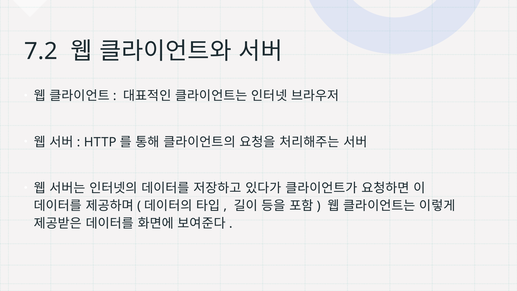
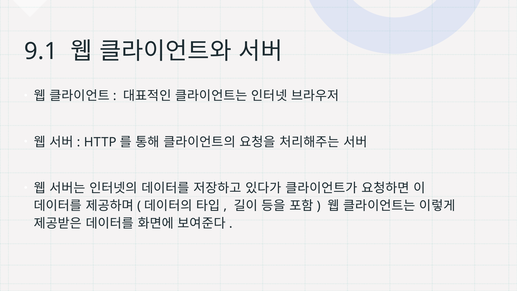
7.2: 7.2 -> 9.1 (41, 51)
